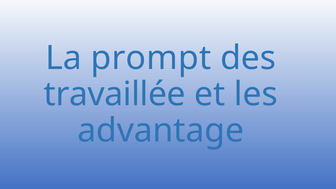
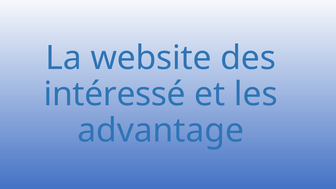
prompt: prompt -> website (151, 58)
travaillée: travaillée -> intéressé (115, 94)
